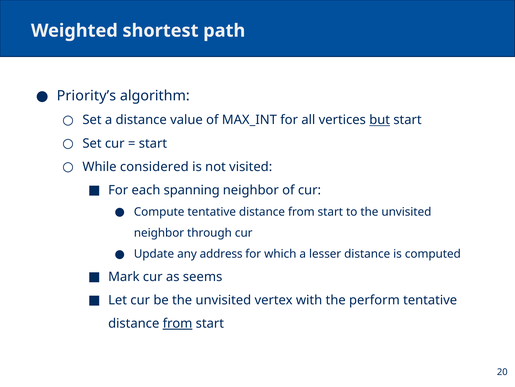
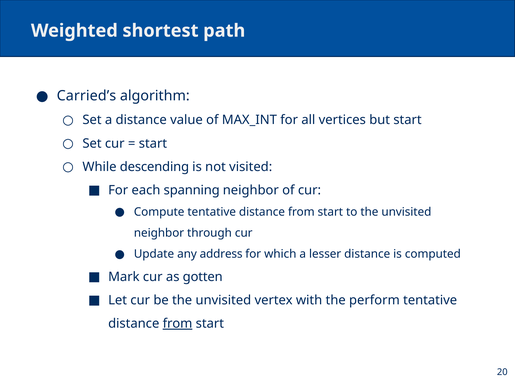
Priority’s: Priority’s -> Carried’s (86, 96)
but underline: present -> none (380, 120)
considered: considered -> descending (154, 167)
seems: seems -> gotten (203, 276)
